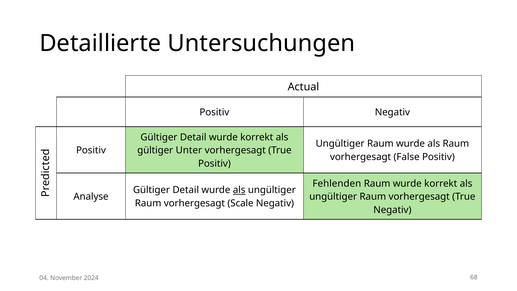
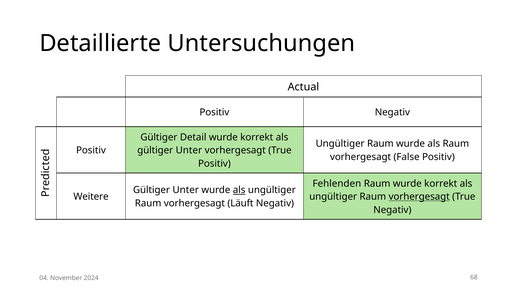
Detail: Detail -> Unter (186, 190)
Analyse: Analyse -> Weitere (91, 197)
vorhergesagt underline: none -> present (419, 197)
Scale: Scale -> Läuft (240, 203)
